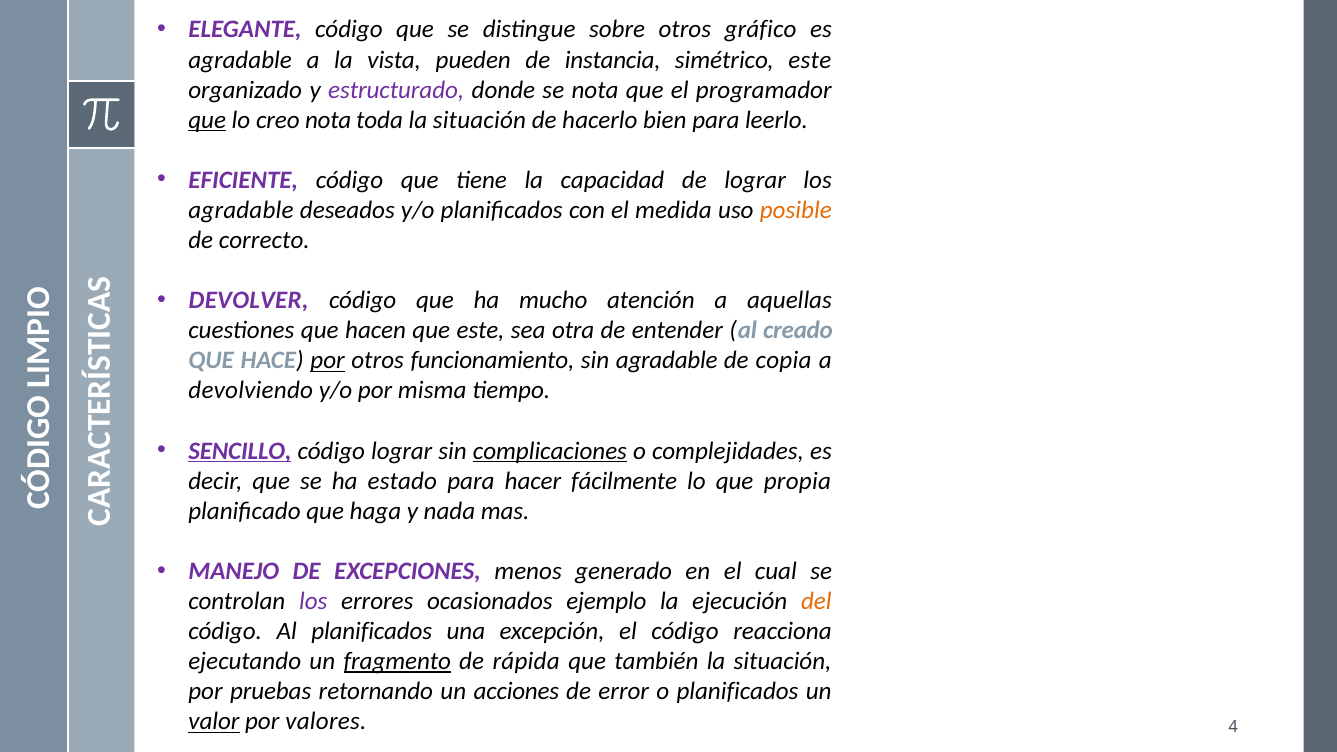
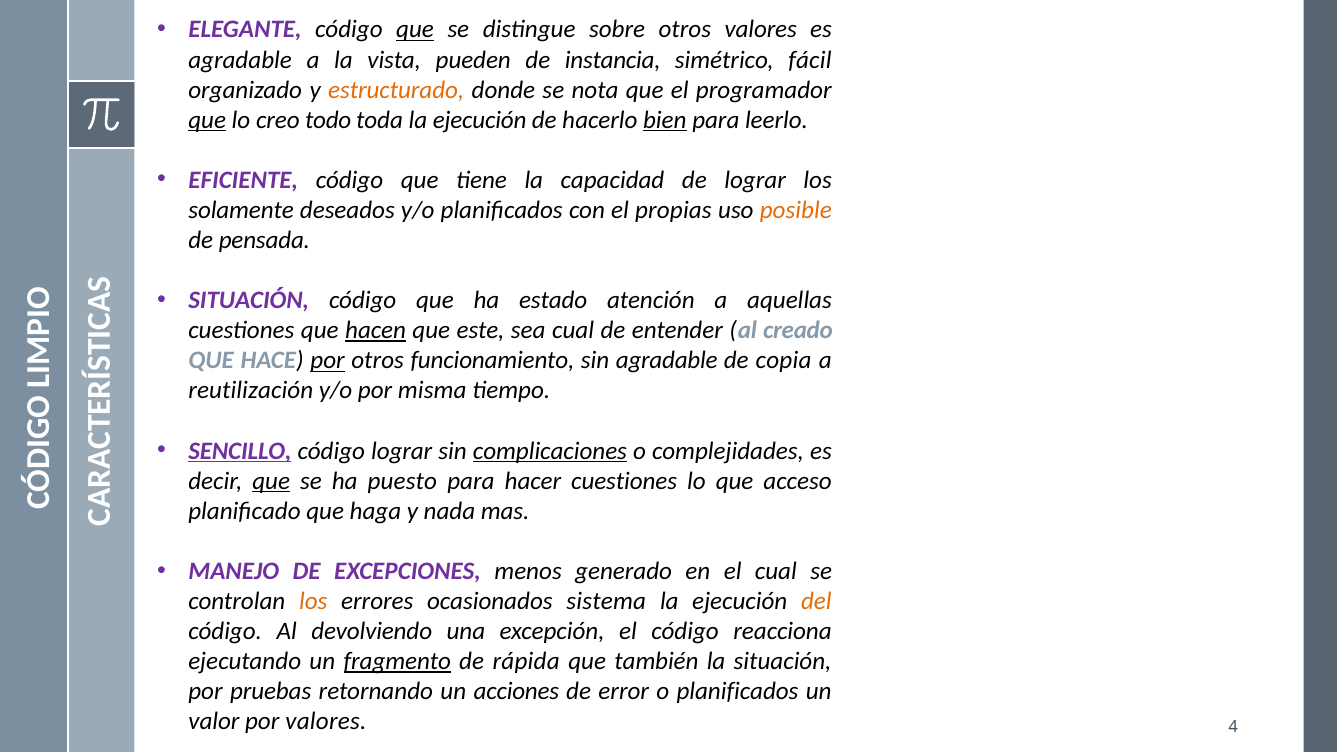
que underline: none -> present (415, 30)
otros gráfico: gráfico -> valores (761, 30)
simétrico este: este -> fácil (810, 60)
estructurado colour: purple -> orange (396, 90)
creo nota: nota -> todo (328, 120)
toda la situación: situación -> ejecución (480, 120)
bien underline: none -> present (665, 120)
agradable: agradable -> solamente (241, 210)
medida: medida -> propias (673, 210)
correcto: correcto -> pensada (264, 240)
DEVOLVER: DEVOLVER -> SITUACIÓN (249, 300)
mucho: mucho -> estado (553, 300)
hacen underline: none -> present (376, 331)
sea otra: otra -> cual (573, 331)
devolviendo: devolviendo -> reutilización (251, 391)
que underline: none -> present (271, 481)
estado: estado -> puesto (402, 481)
hacer fácilmente: fácilmente -> cuestiones (624, 481)
propia: propia -> acceso (798, 481)
los colour: purple -> orange (313, 601)
ejemplo: ejemplo -> sistema (606, 601)
Al planificados: planificados -> devolviendo (372, 631)
valor underline: present -> none (214, 722)
